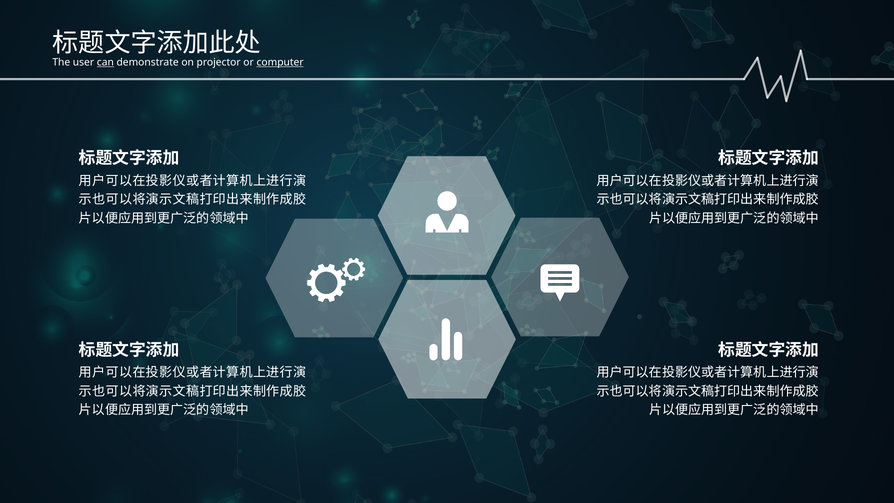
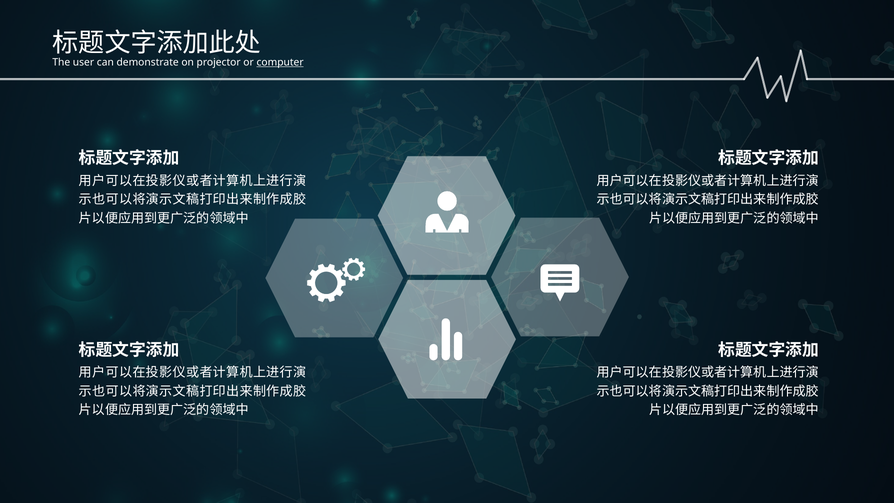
can underline: present -> none (105, 62)
